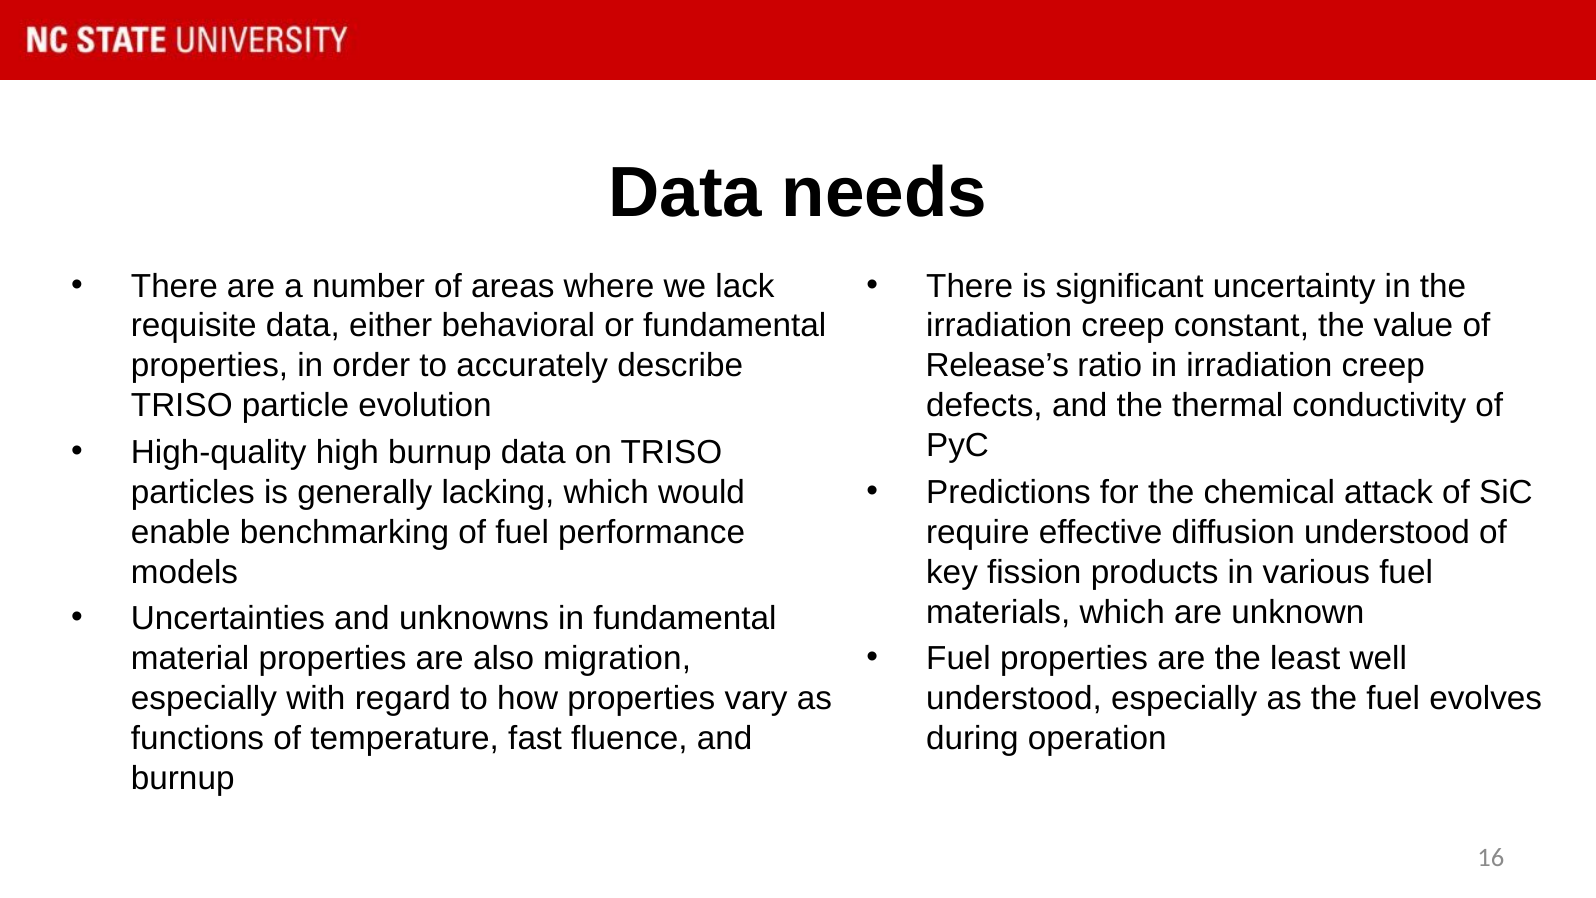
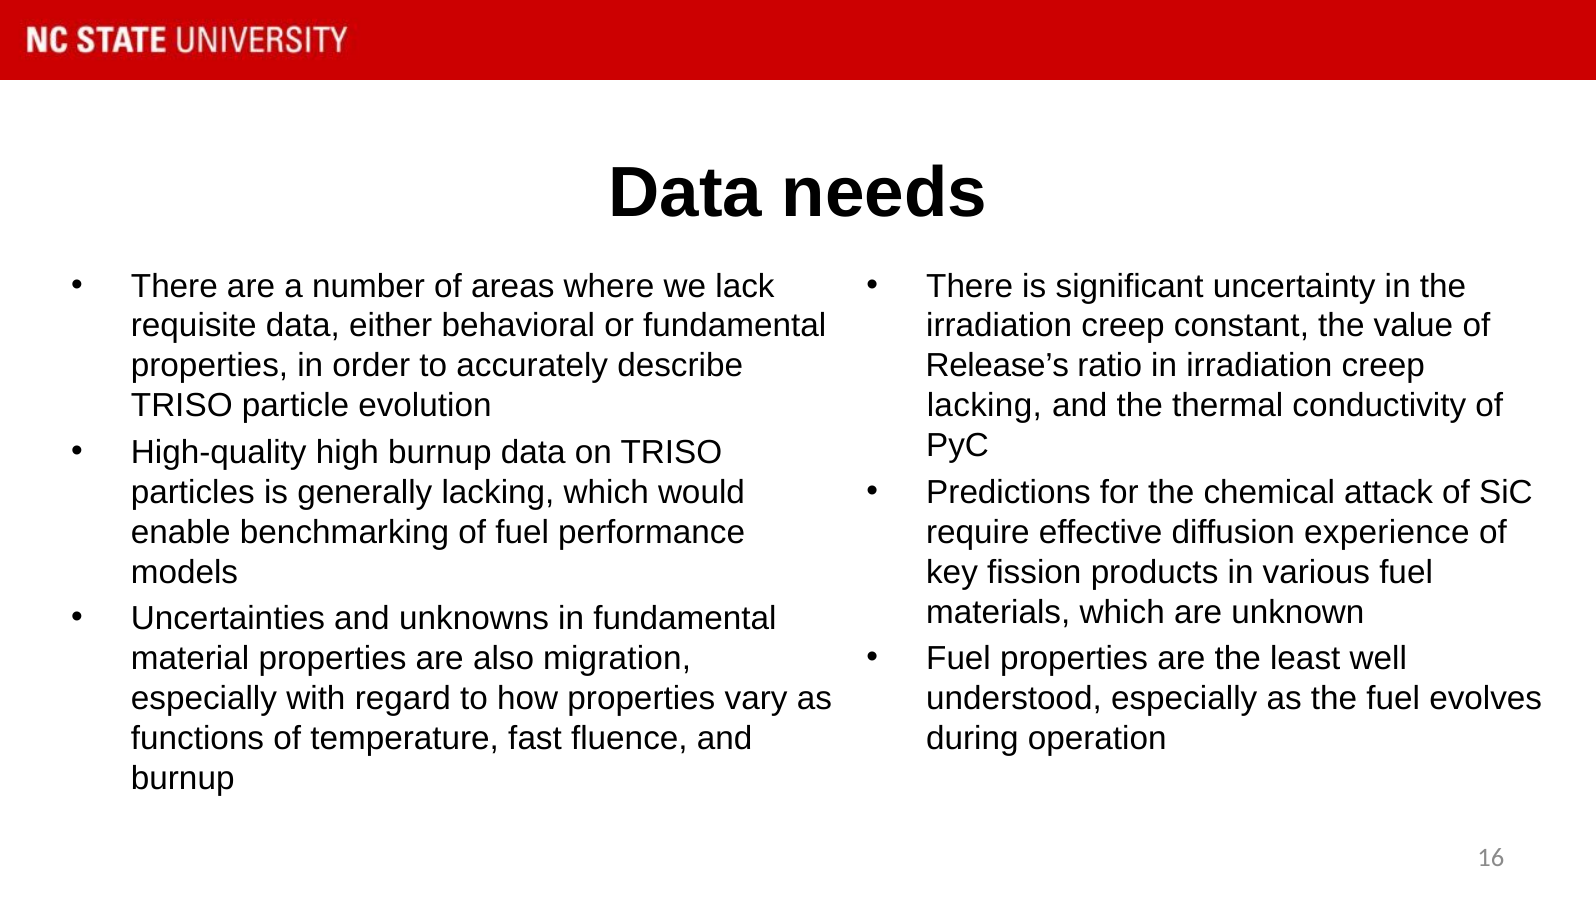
defects: defects -> lacking (984, 406)
diffusion understood: understood -> experience (1387, 532)
